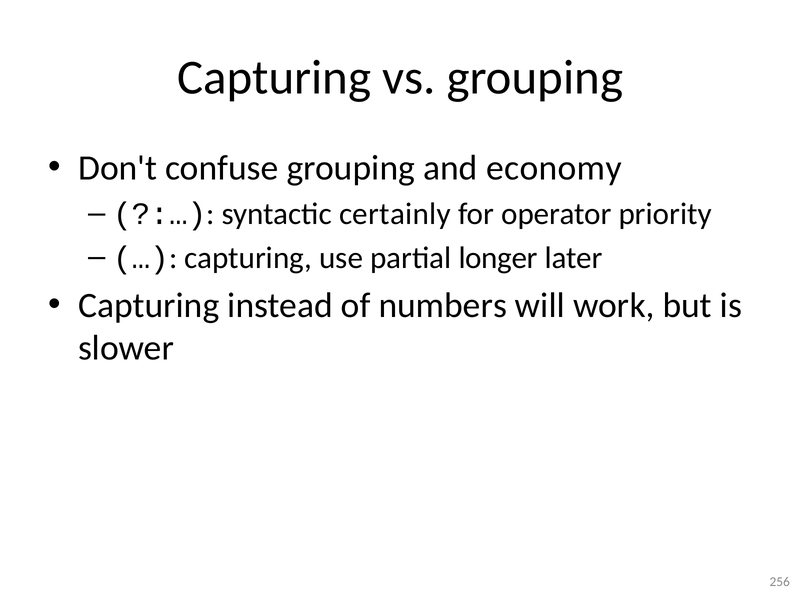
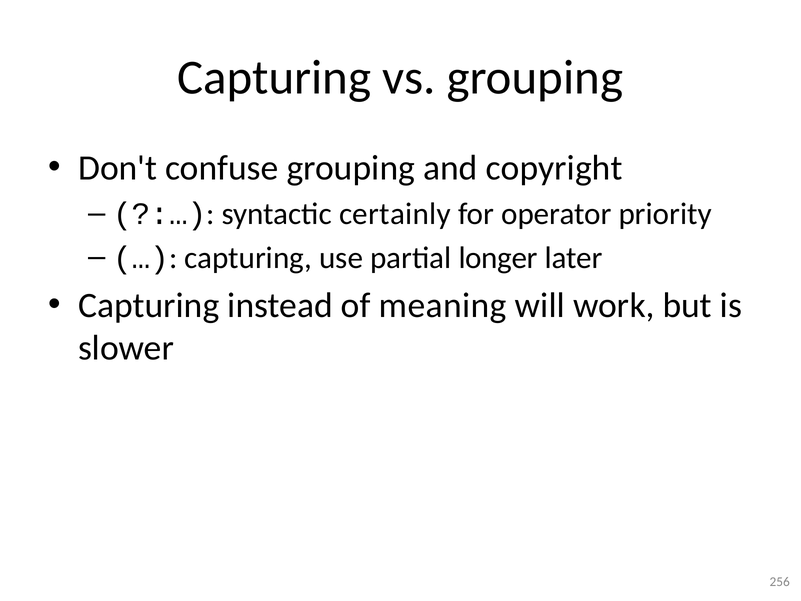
economy: economy -> copyright (554, 168)
numbers: numbers -> meaning (443, 305)
